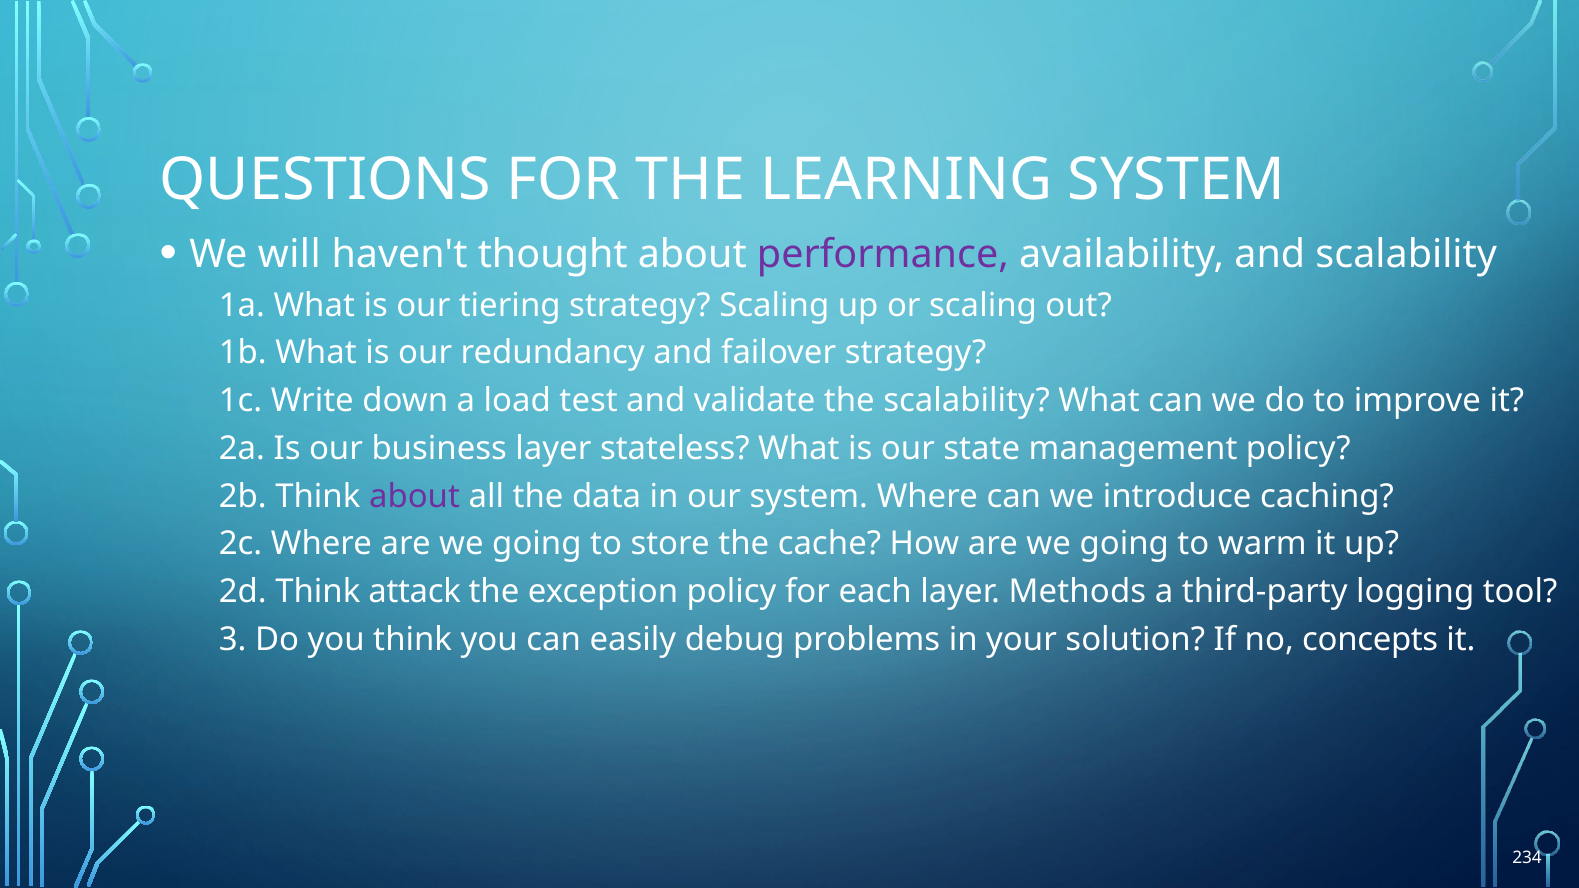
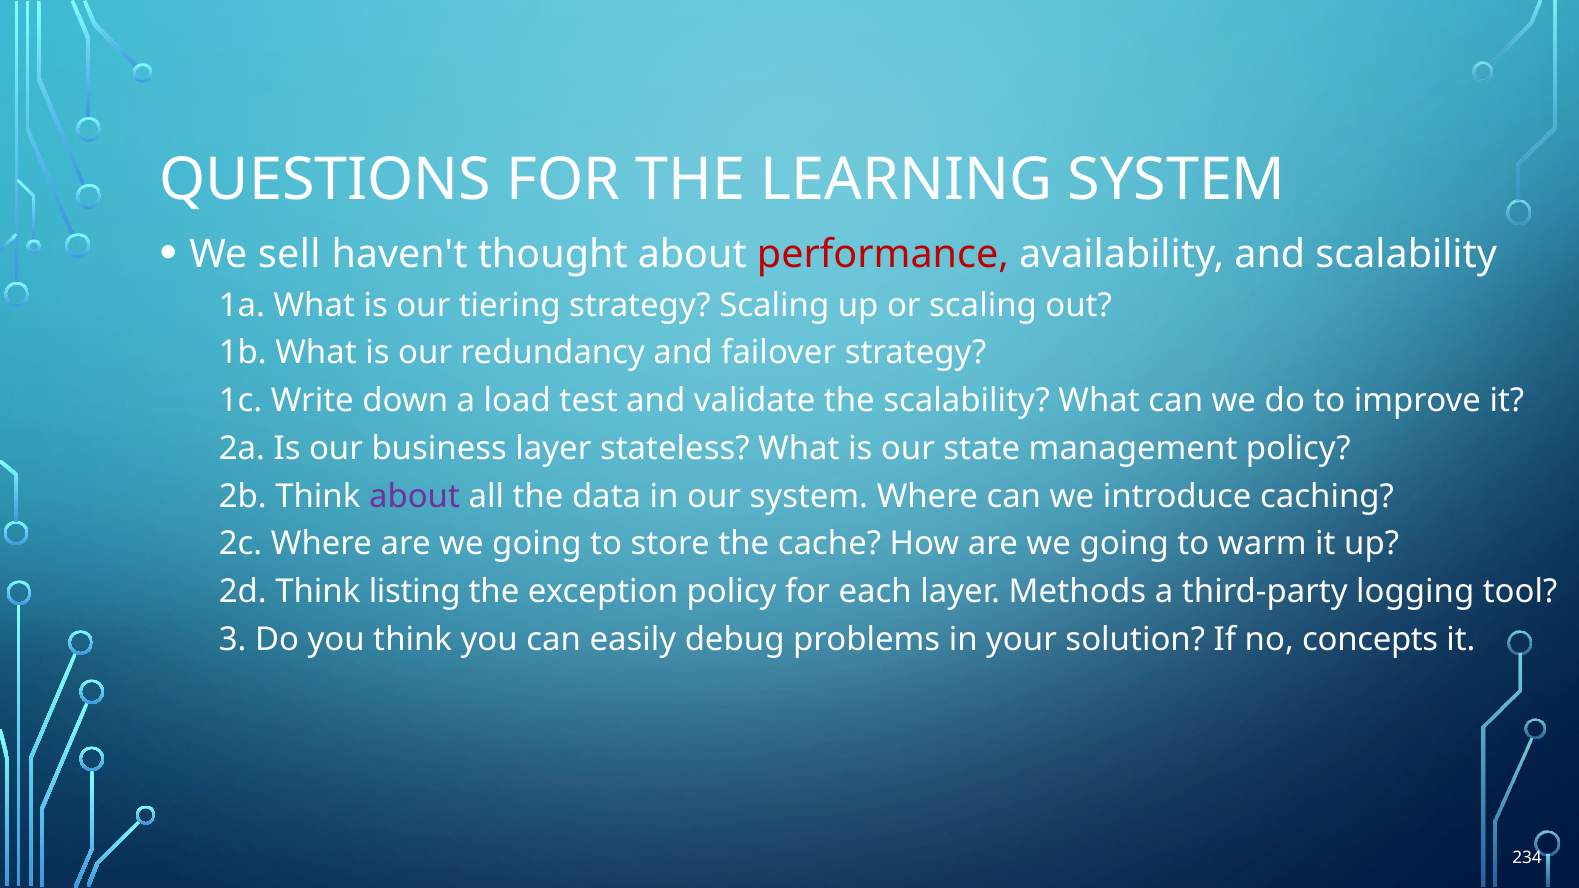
will: will -> sell (289, 254)
performance colour: purple -> red (883, 254)
attack: attack -> listing (415, 592)
